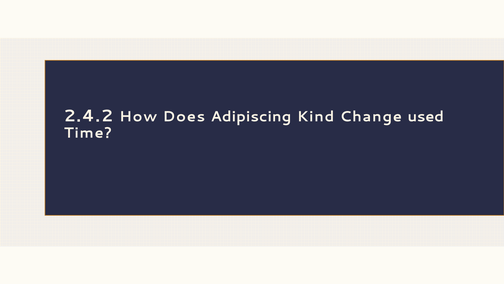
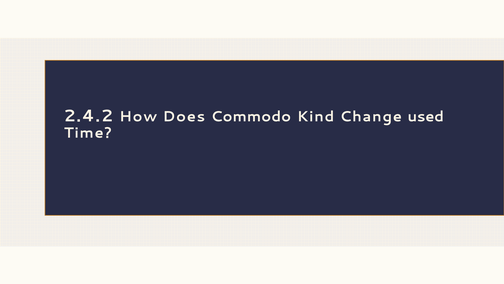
Adipiscing: Adipiscing -> Commodo (251, 116)
